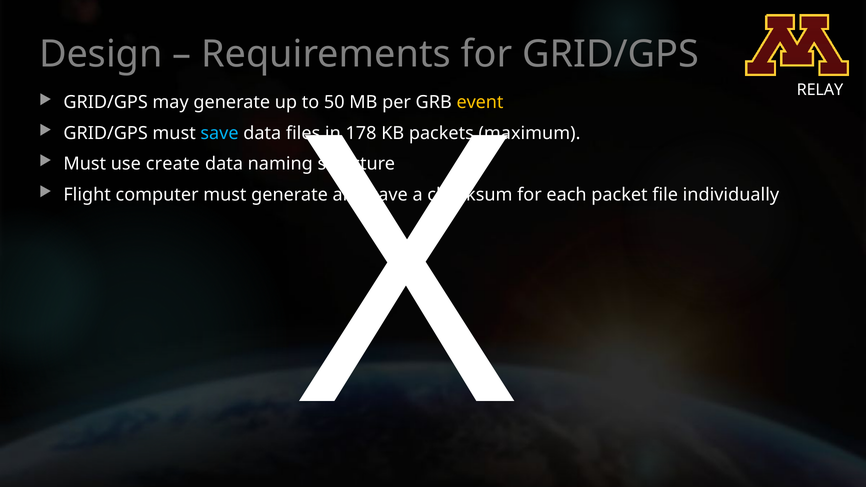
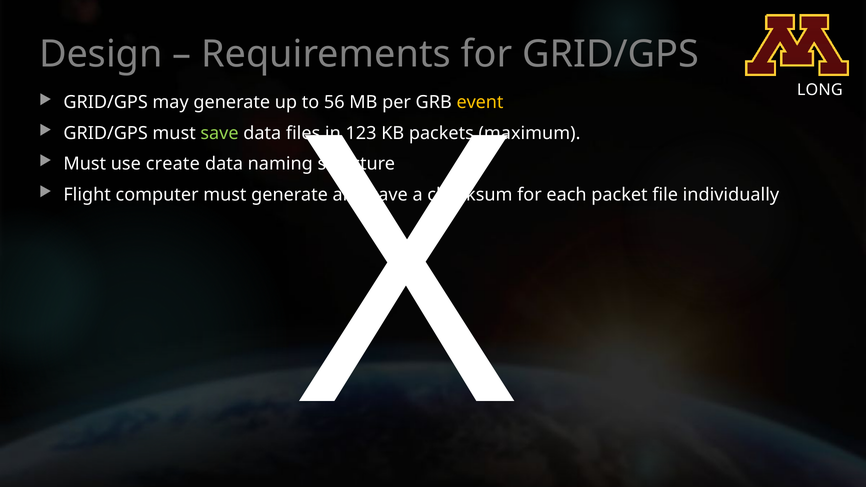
RELAY: RELAY -> LONG (820, 90)
50: 50 -> 56 (334, 103)
save colour: light blue -> light green (220, 133)
178: 178 -> 123 (361, 133)
